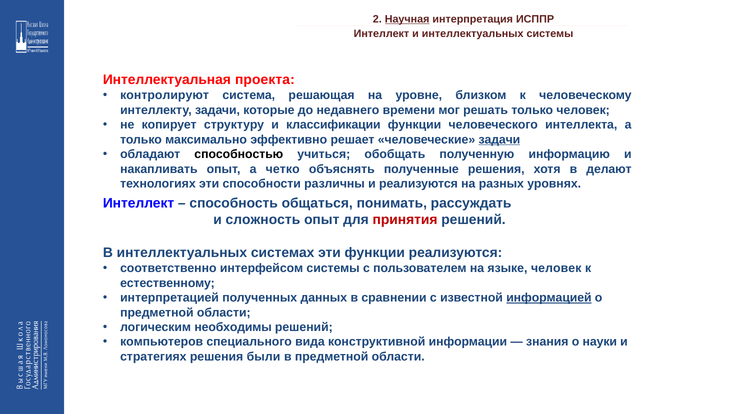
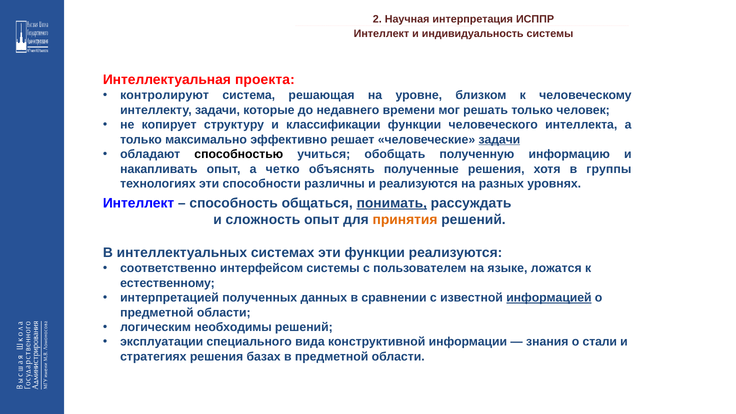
Научная underline: present -> none (407, 19)
и интеллектуальных: интеллектуальных -> индивидуальность (473, 34)
делают: делают -> группы (609, 169)
понимать underline: none -> present (392, 203)
принятия colour: red -> orange (405, 220)
языке человек: человек -> ложатся (556, 268)
компьютеров: компьютеров -> эксплуатации (162, 342)
науки: науки -> стали (600, 342)
были: были -> базах (264, 357)
